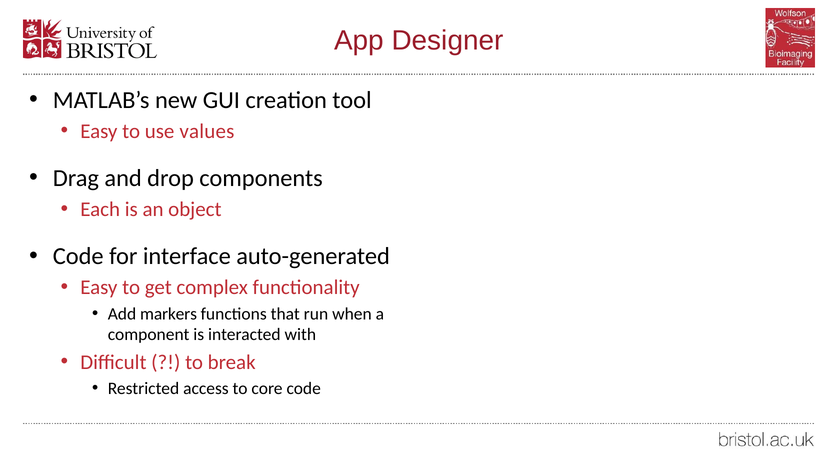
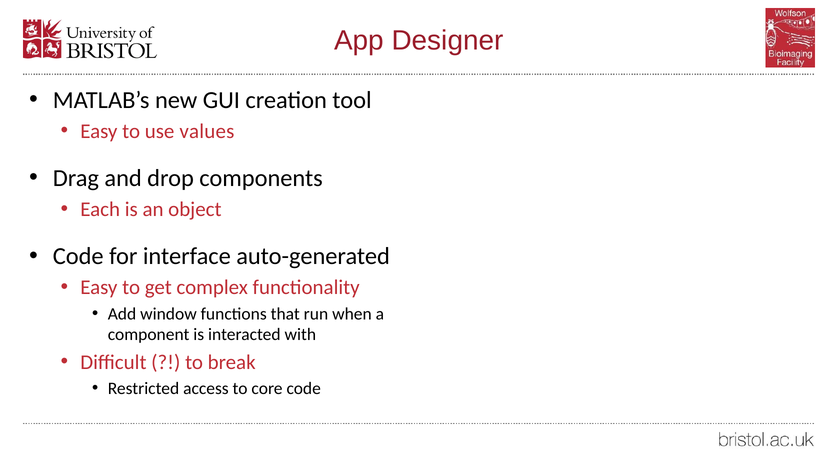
markers: markers -> window (168, 314)
